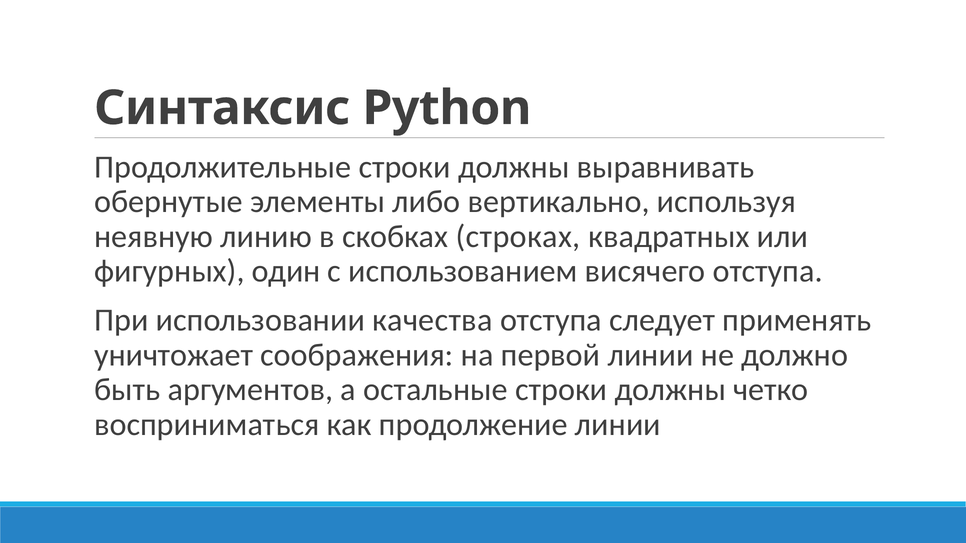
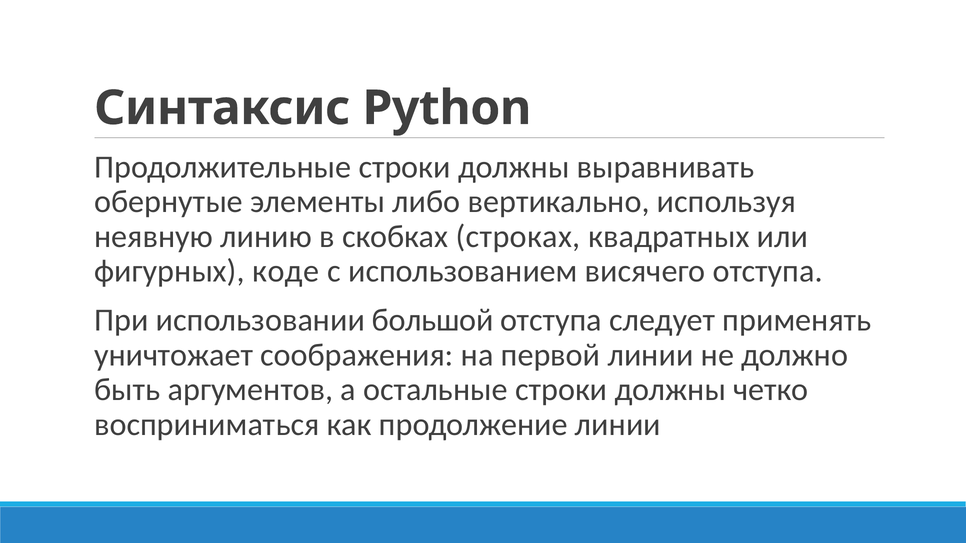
один: один -> коде (286, 271)
качества: качества -> большой (433, 320)
